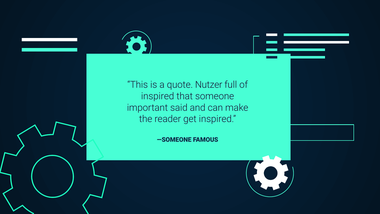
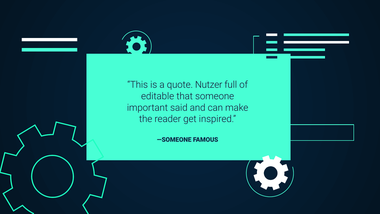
inspired: inspired -> editable (158, 96)
